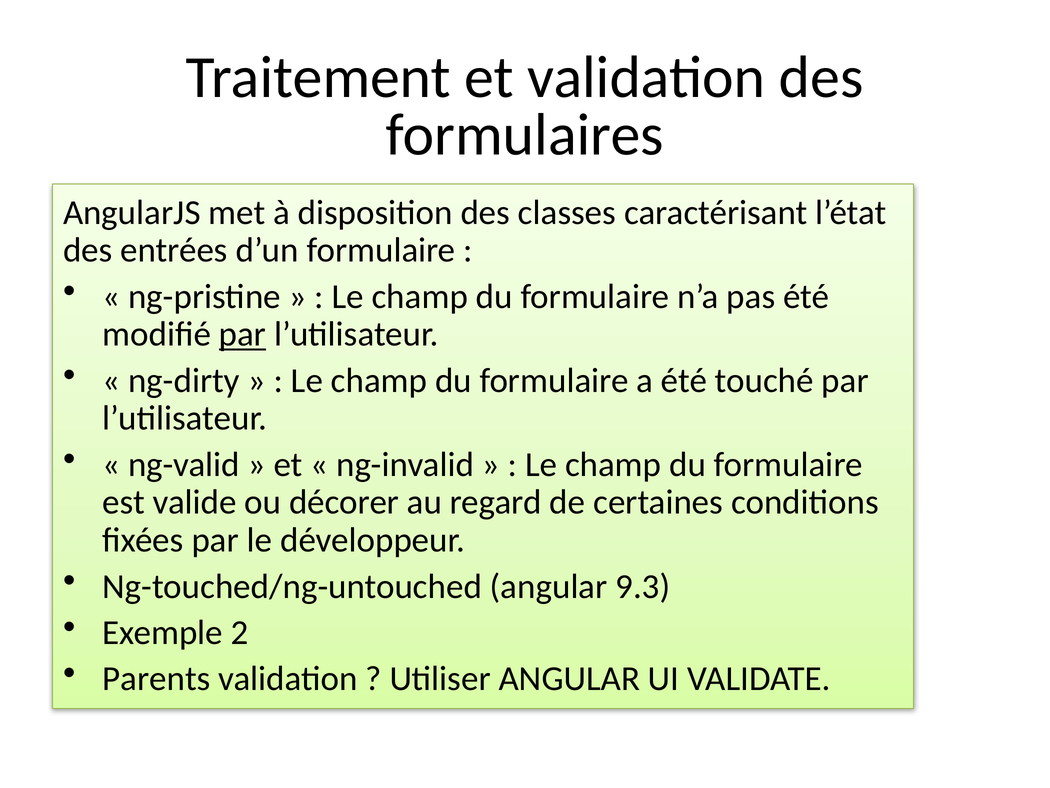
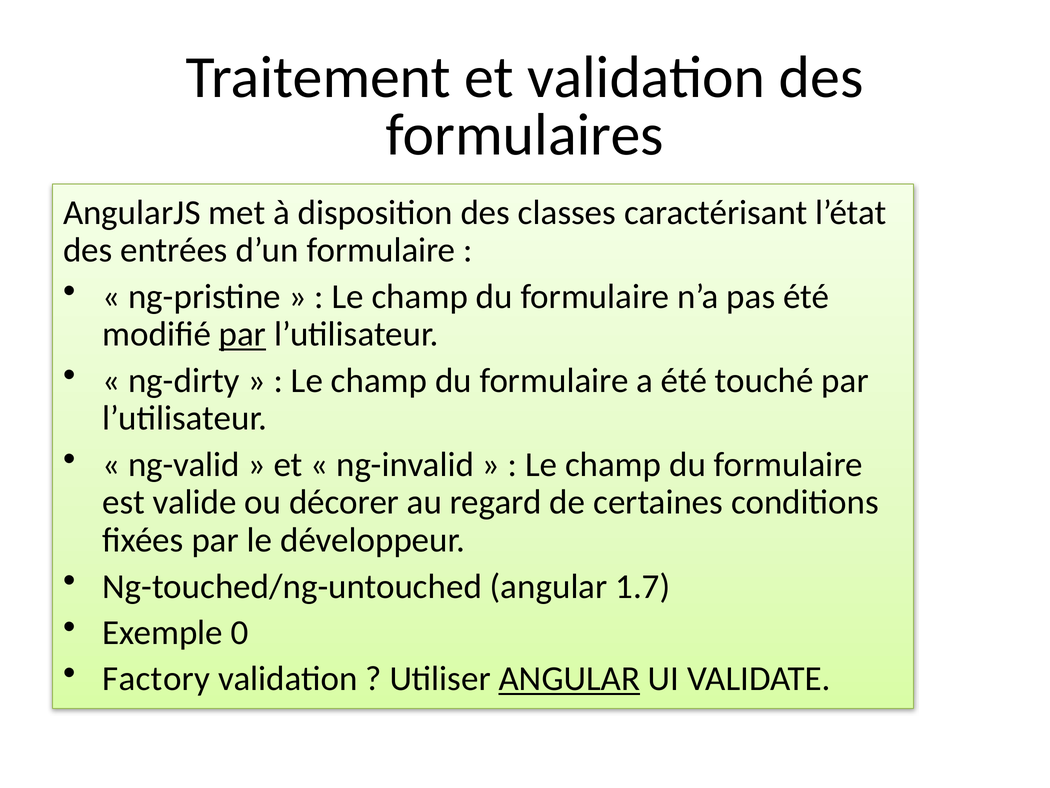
9.3: 9.3 -> 1.7 (643, 586)
2: 2 -> 0 (240, 632)
Parents: Parents -> Factory (156, 678)
ANGULAR underline: none -> present (569, 678)
